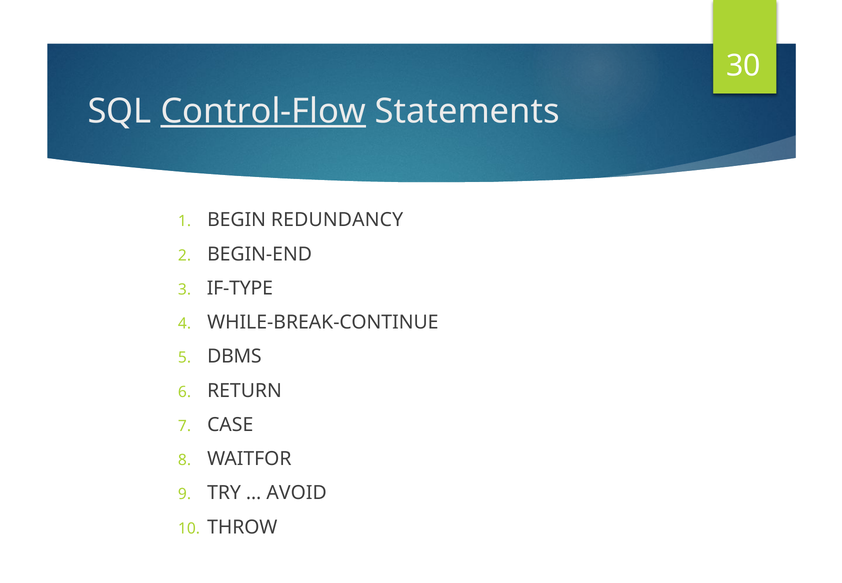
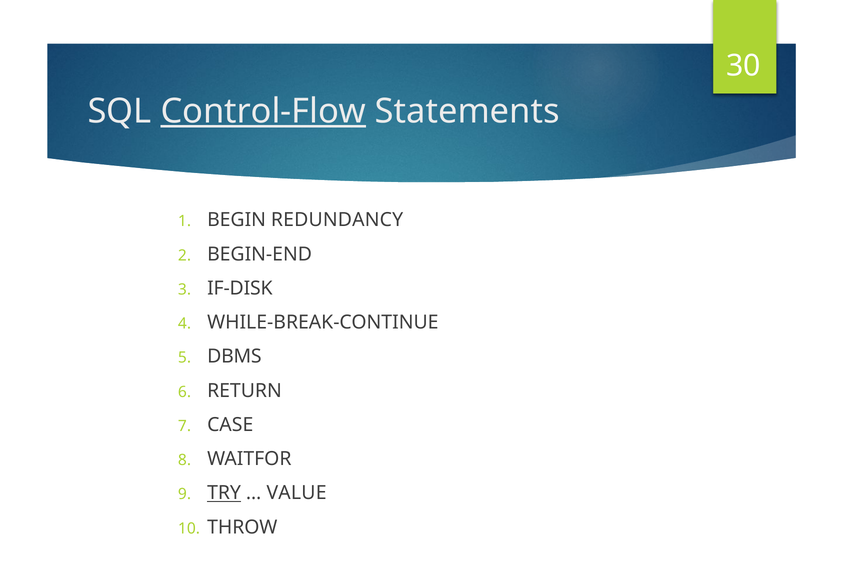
IF-TYPE: IF-TYPE -> IF-DISK (240, 288)
TRY underline: none -> present (224, 493)
AVOID: AVOID -> VALUE (297, 493)
